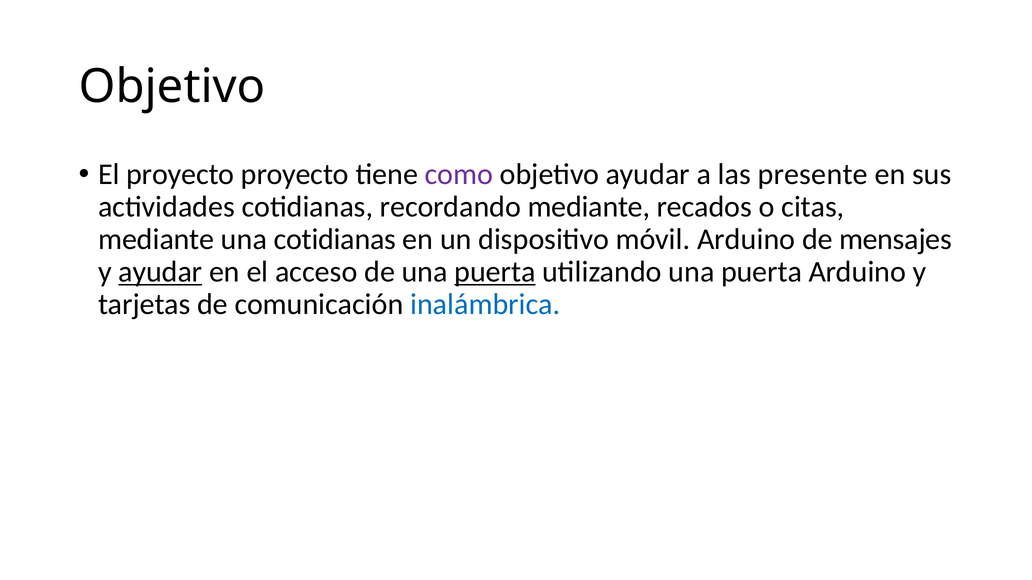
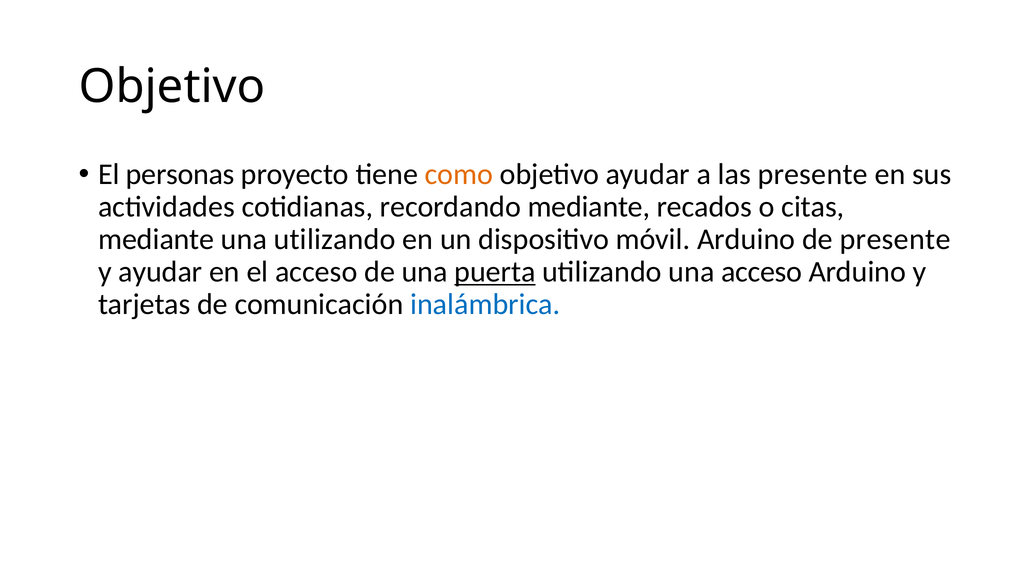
El proyecto: proyecto -> personas (180, 174)
como colour: purple -> orange (459, 174)
una cotidianas: cotidianas -> utilizando (335, 240)
de mensajes: mensajes -> presente (895, 240)
ayudar underline: present -> none (160, 272)
utilizando una puerta: puerta -> acceso (762, 272)
